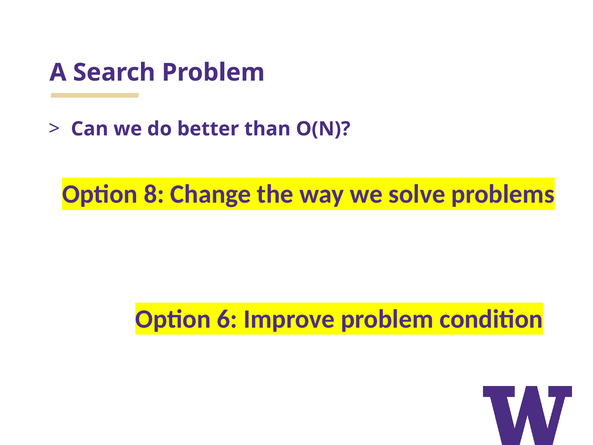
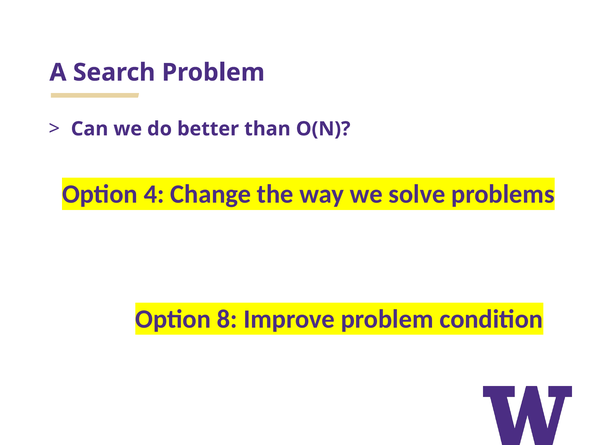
8: 8 -> 4 (154, 194)
6: 6 -> 8 (227, 319)
